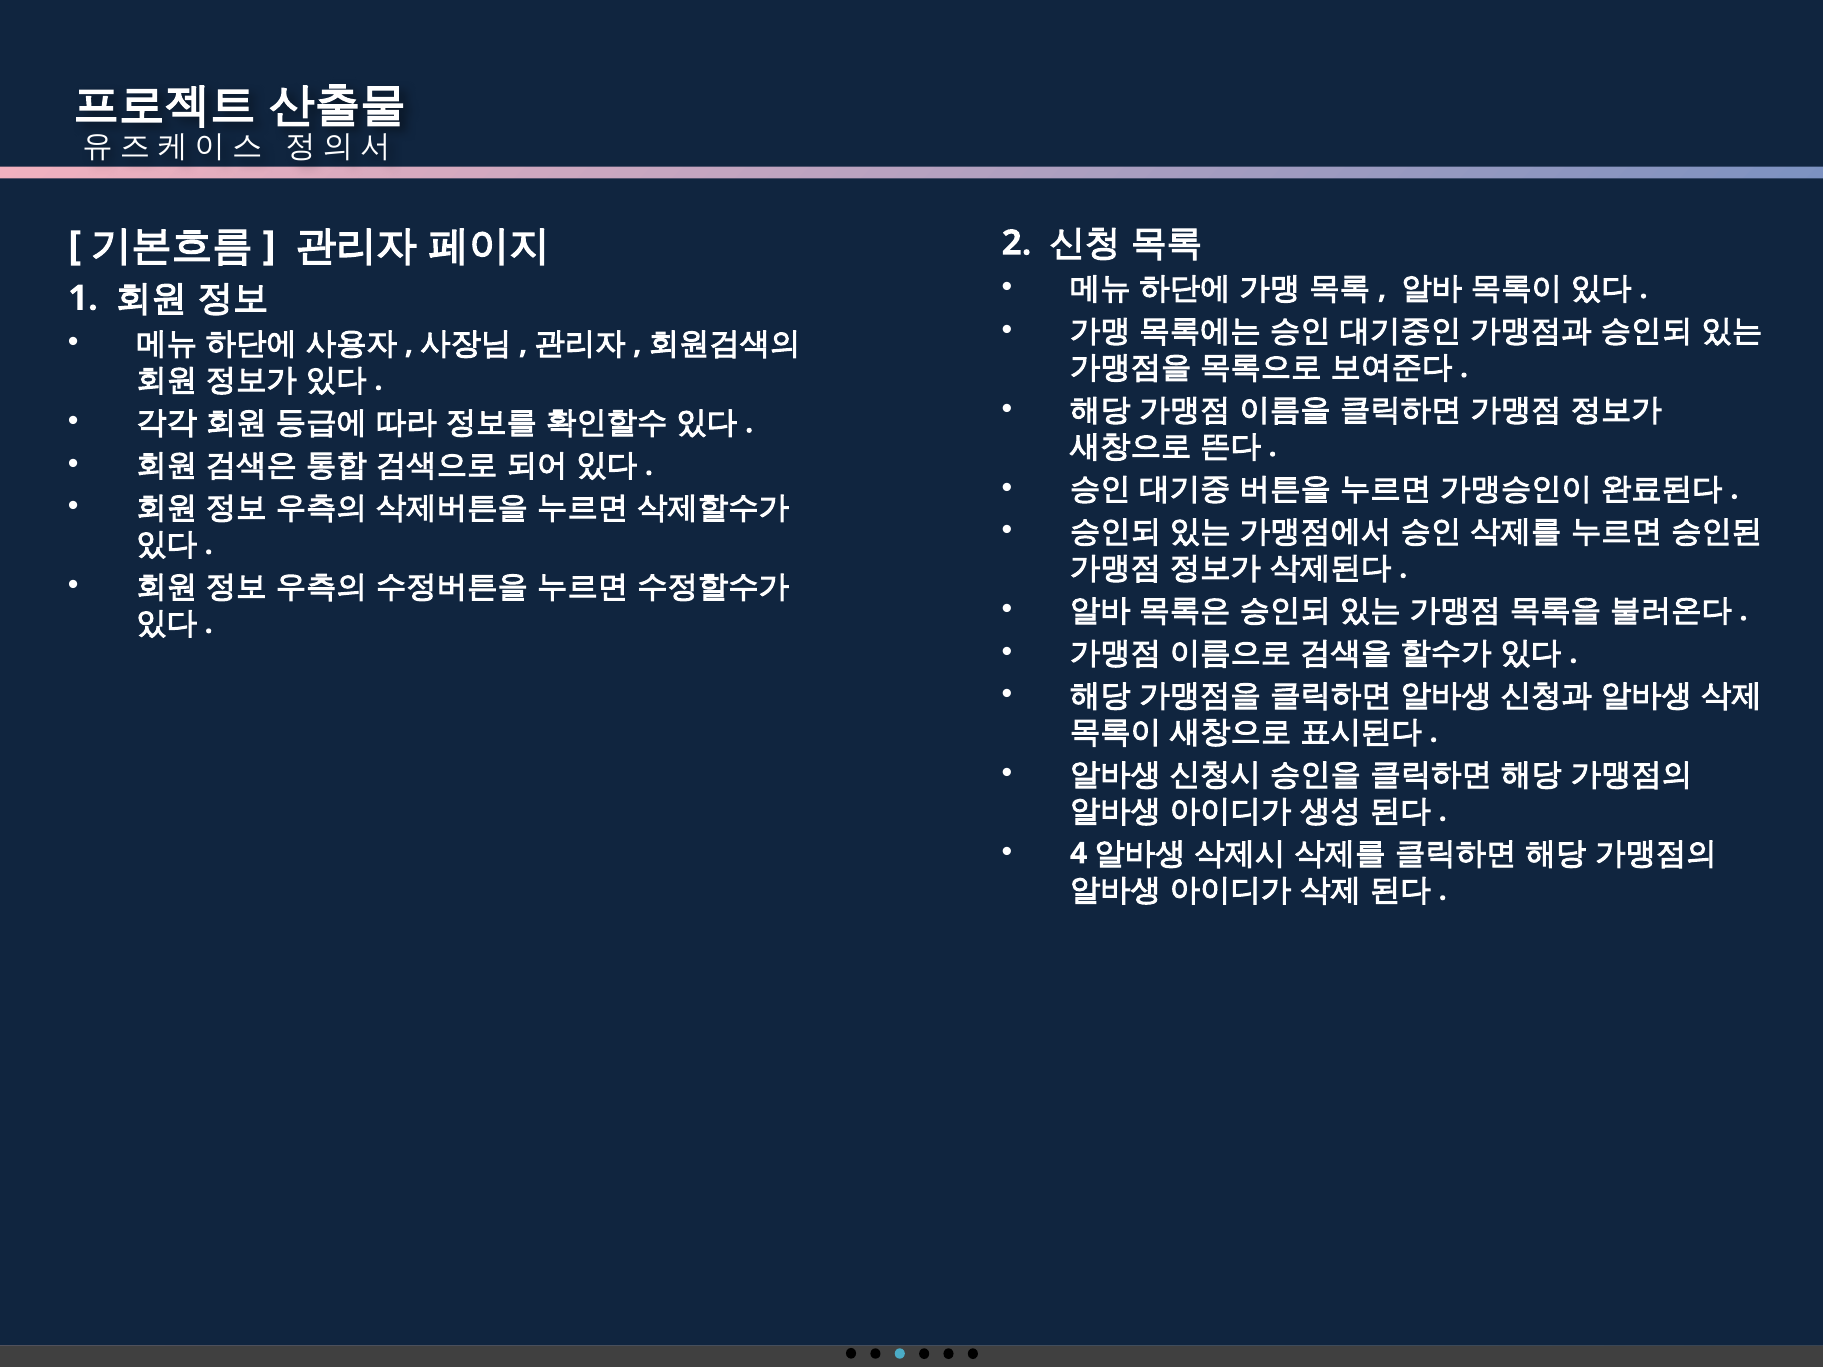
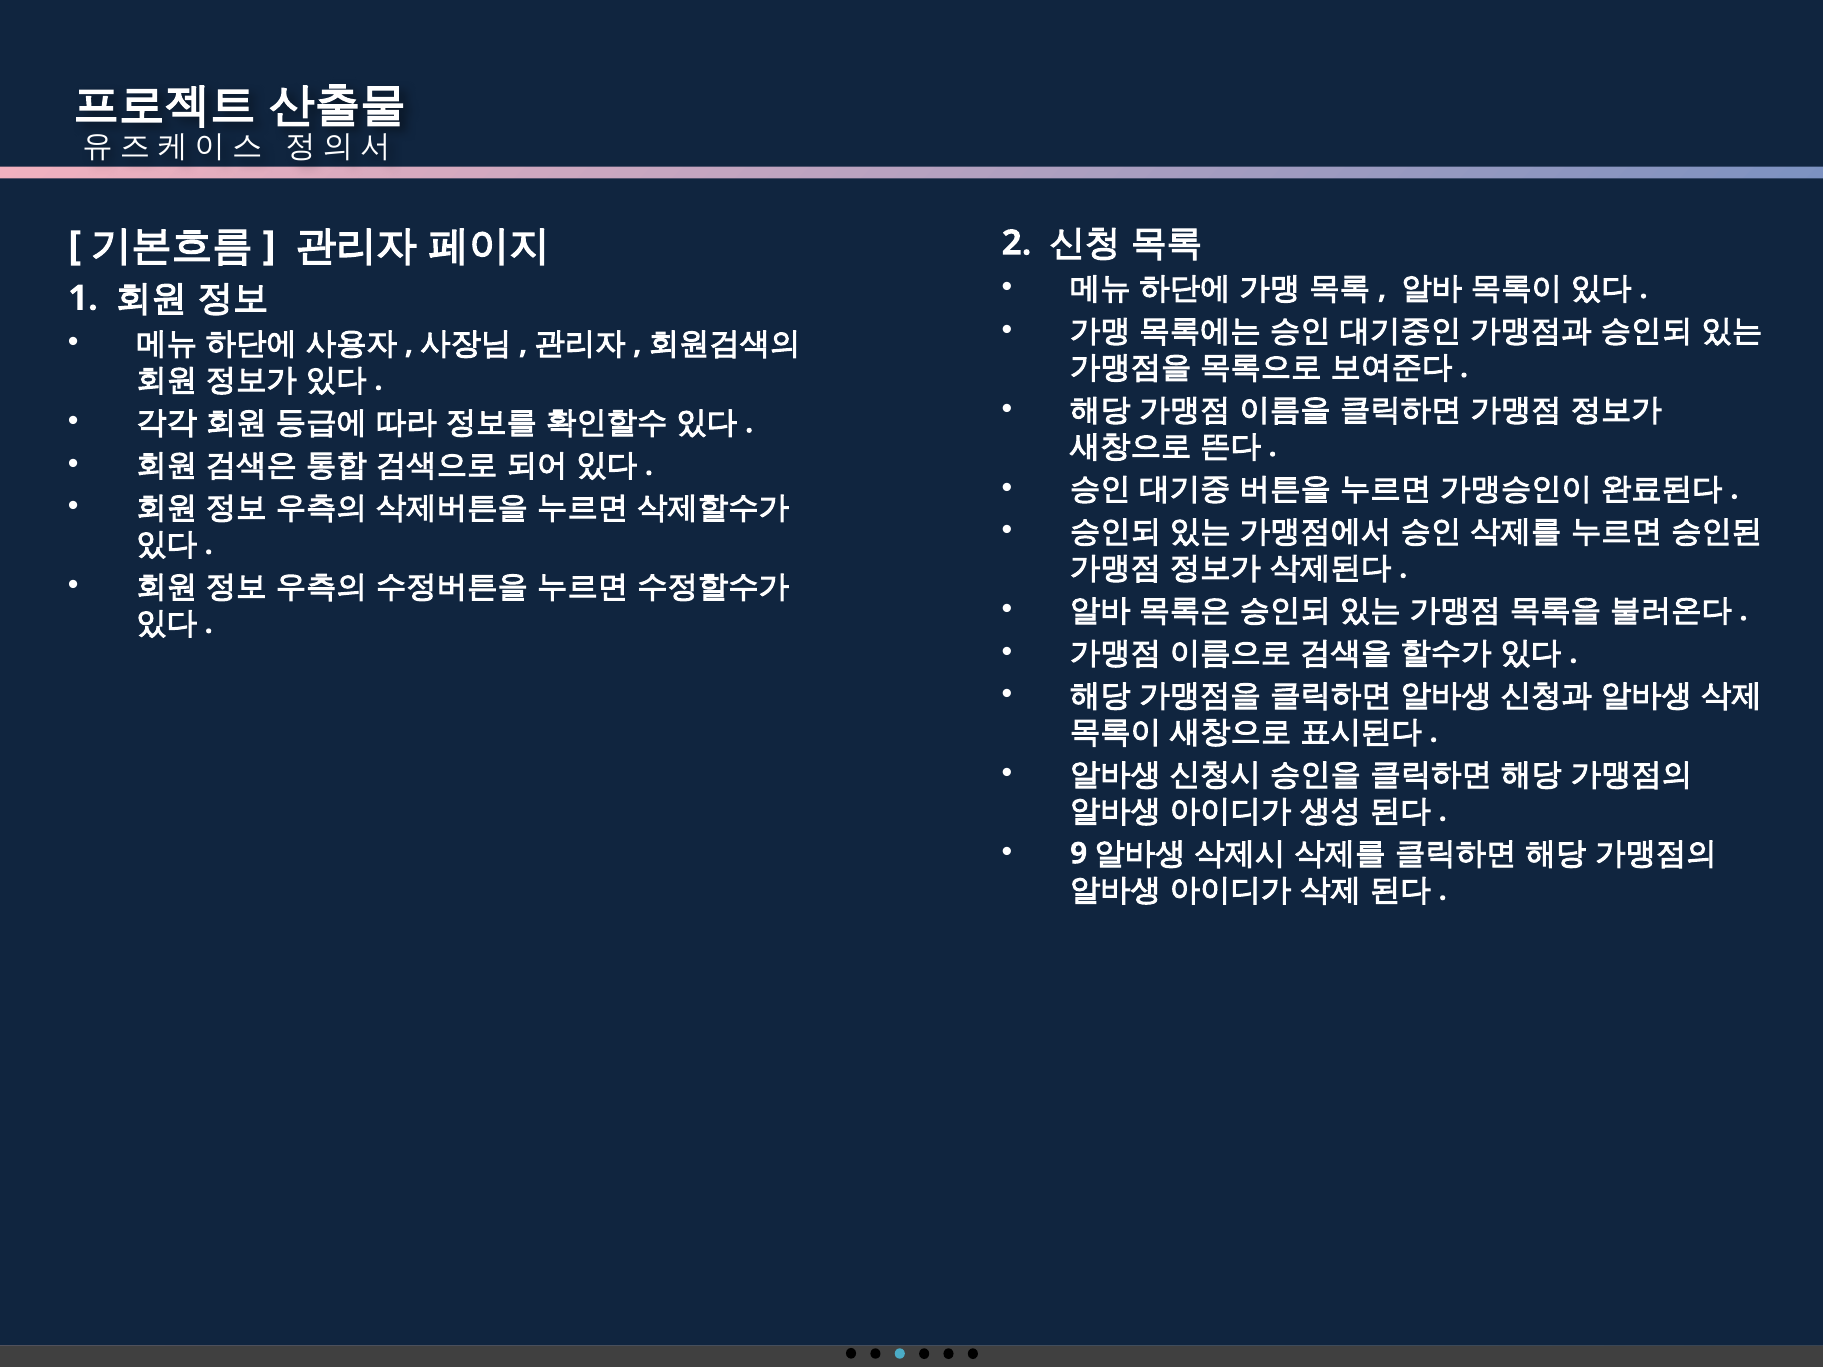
4: 4 -> 9 (1079, 854)
